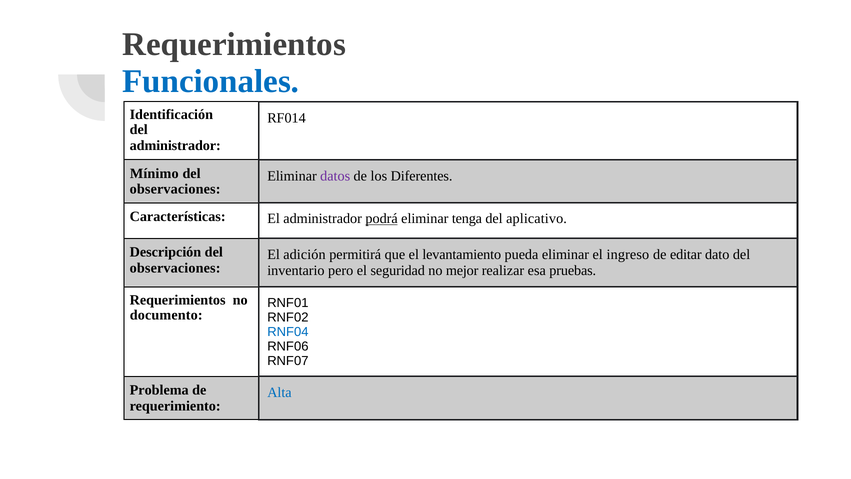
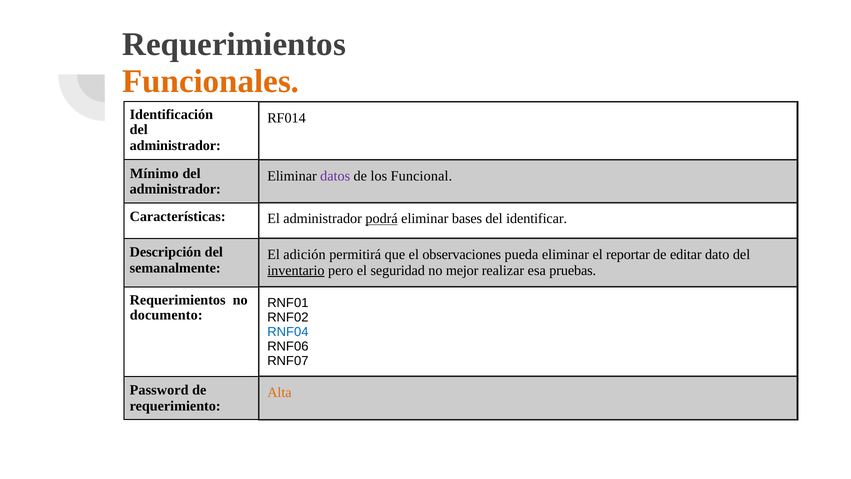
Funcionales colour: blue -> orange (211, 81)
Diferentes: Diferentes -> Funcional (421, 176)
observaciones: observaciones -> administrador (175, 189)
tenga: tenga -> bases (467, 219)
aplicativo: aplicativo -> identificar (537, 219)
levantamiento: levantamiento -> observaciones (462, 255)
ingreso: ingreso -> reportar (628, 255)
observaciones: observaciones -> semanalmente (175, 268)
inventario underline: none -> present (296, 270)
Problema: Problema -> Password (159, 390)
Alta colour: blue -> orange (279, 392)
